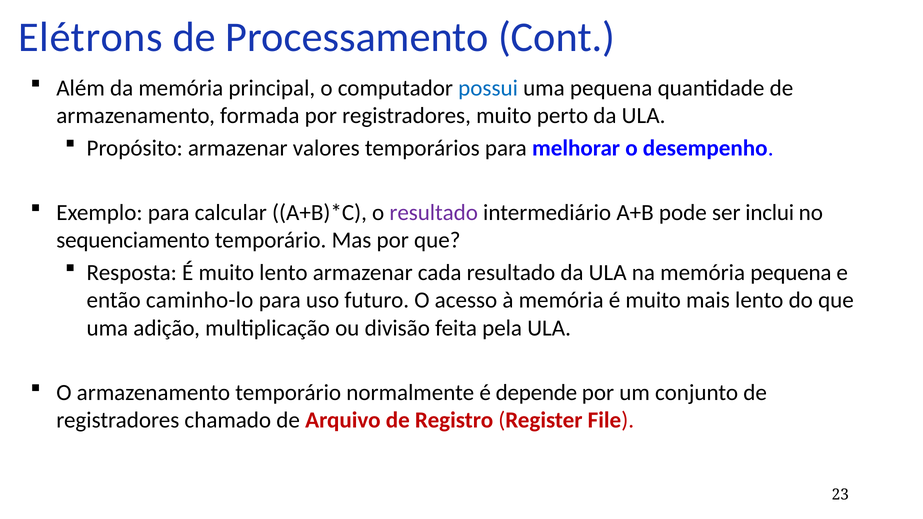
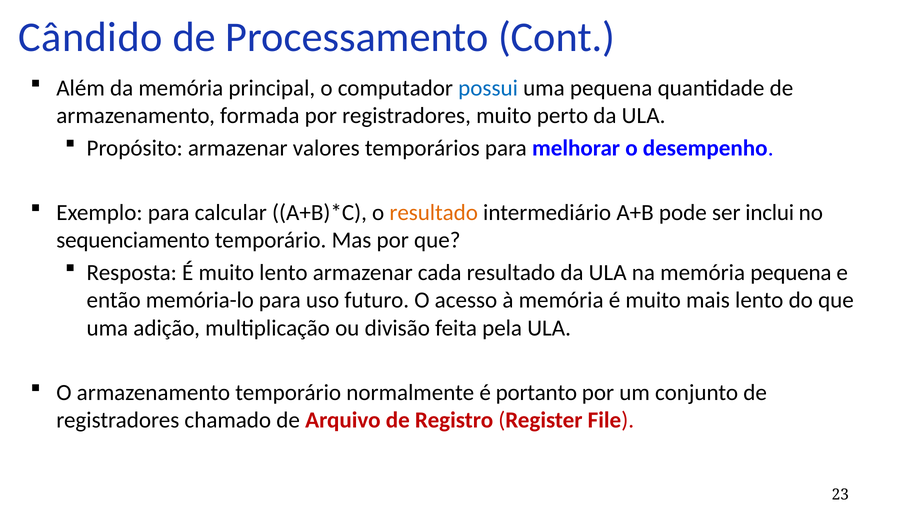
Elétrons: Elétrons -> Cândido (90, 38)
resultado colour: purple -> orange (434, 213)
caminho-lo: caminho-lo -> memória-lo (200, 300)
depende: depende -> portanto (536, 393)
